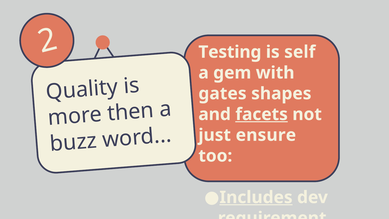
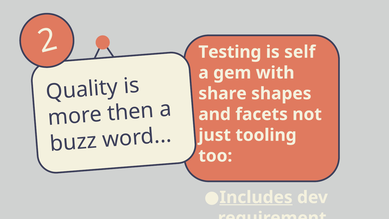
gates: gates -> share (223, 93)
facets underline: present -> none (262, 114)
just ensure: ensure -> tooling (266, 135)
